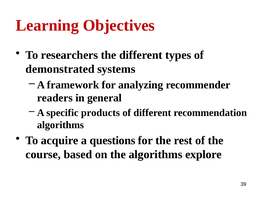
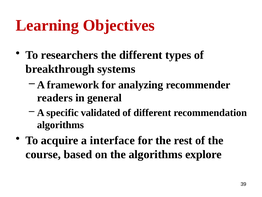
demonstrated: demonstrated -> breakthrough (60, 69)
products: products -> validated (101, 112)
questions: questions -> interface (112, 140)
